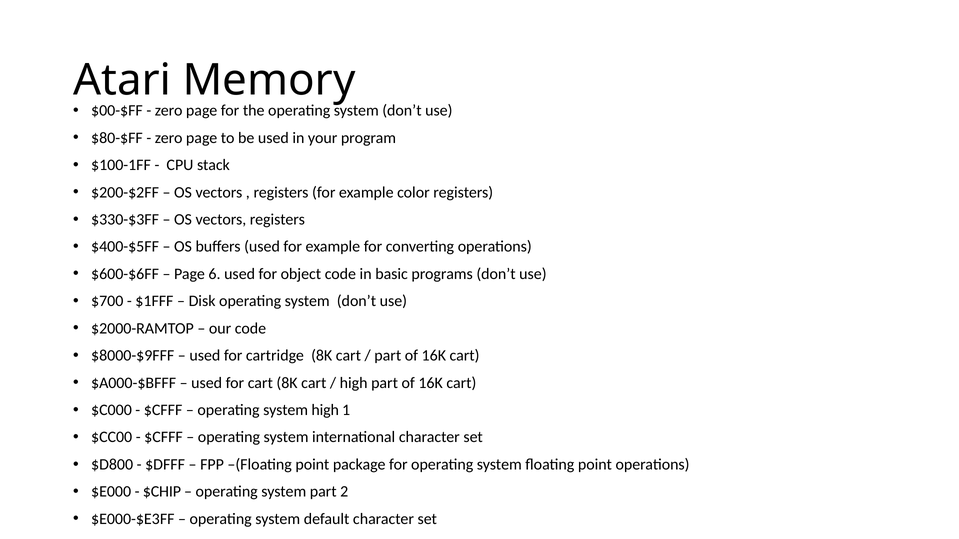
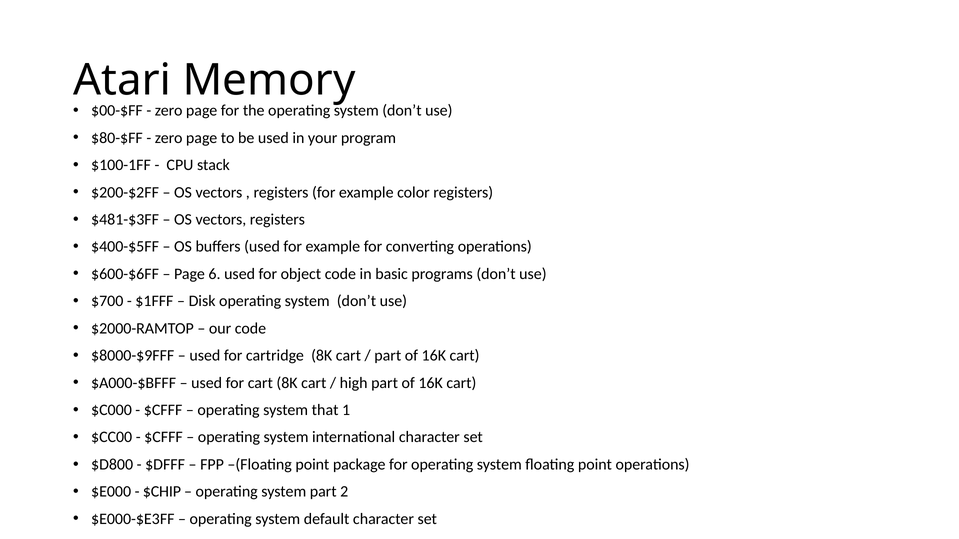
$330-$3FF: $330-$3FF -> $481-$3FF (125, 220)
system high: high -> that (325, 410)
